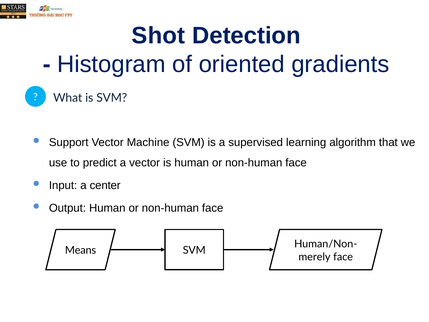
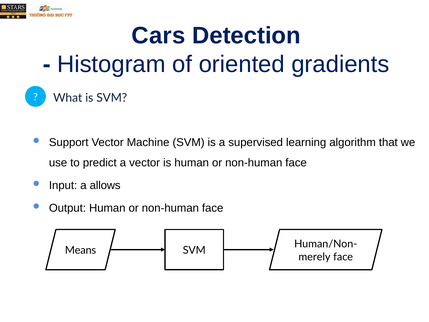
Shot: Shot -> Cars (158, 36)
center: center -> allows (105, 185)
